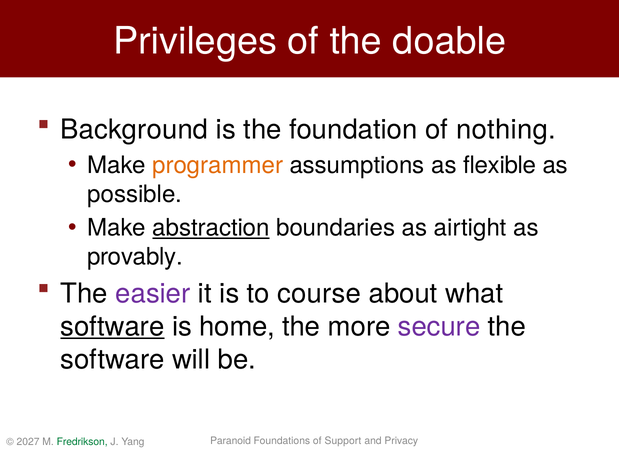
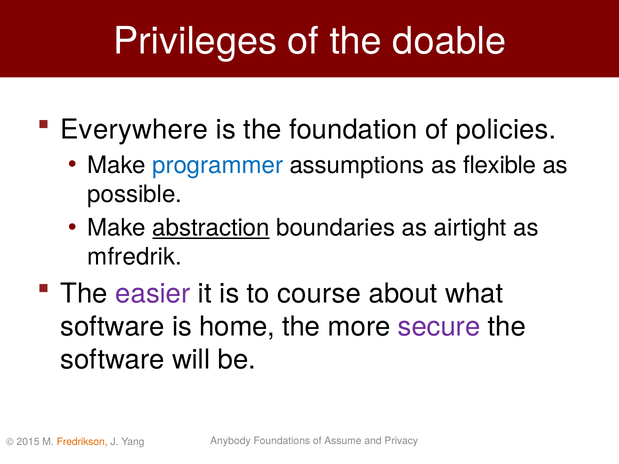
Background: Background -> Everywhere (134, 130)
nothing: nothing -> policies (506, 130)
programmer colour: orange -> blue (218, 165)
provably: provably -> mfredrik (135, 257)
software underline: present -> none (112, 327)
2027: 2027 -> 2015 (28, 442)
Fredrikson colour: green -> orange (82, 442)
Paranoid: Paranoid -> Anybody (230, 441)
Support: Support -> Assume (343, 441)
